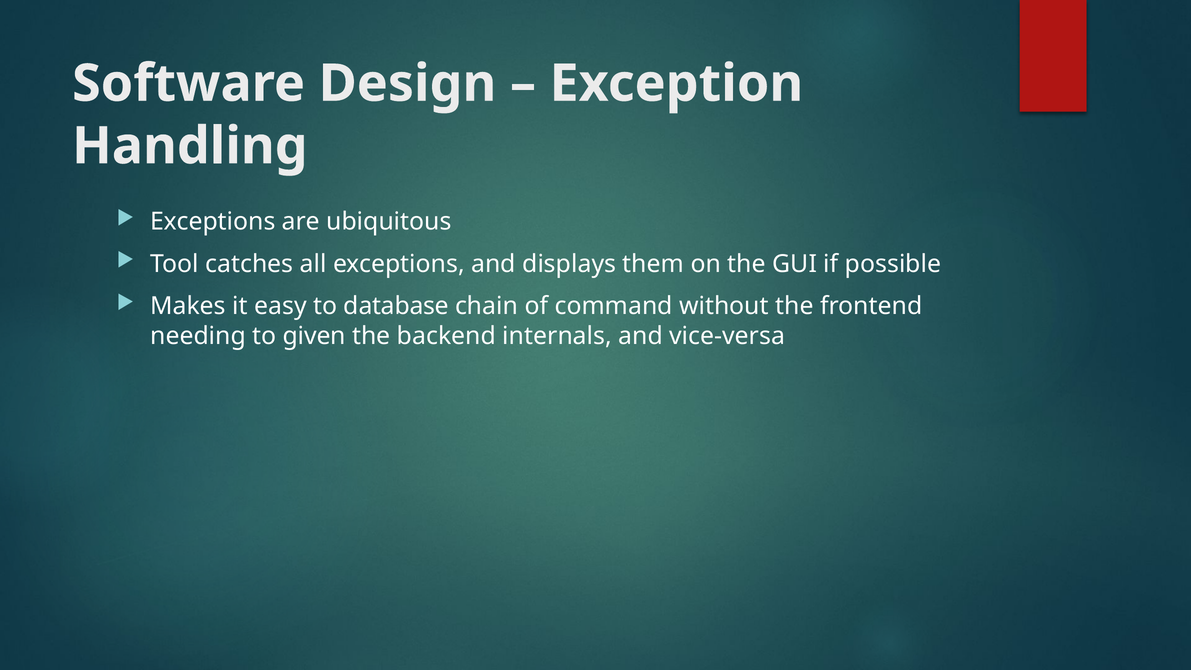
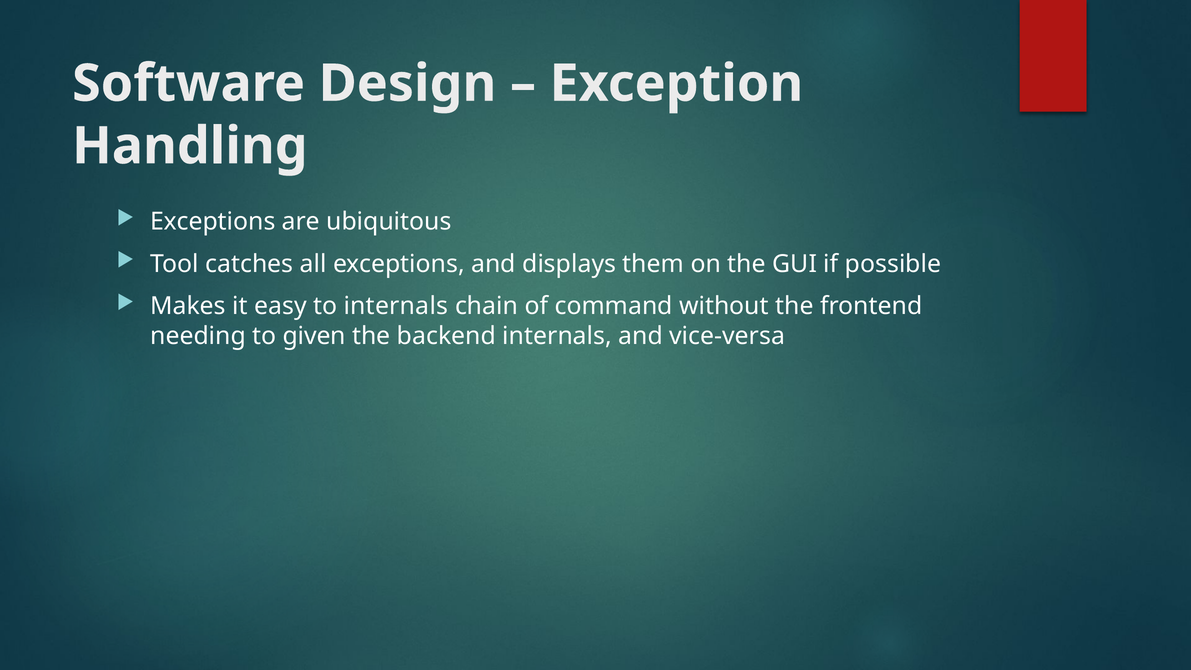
to database: database -> internals (396, 306)
